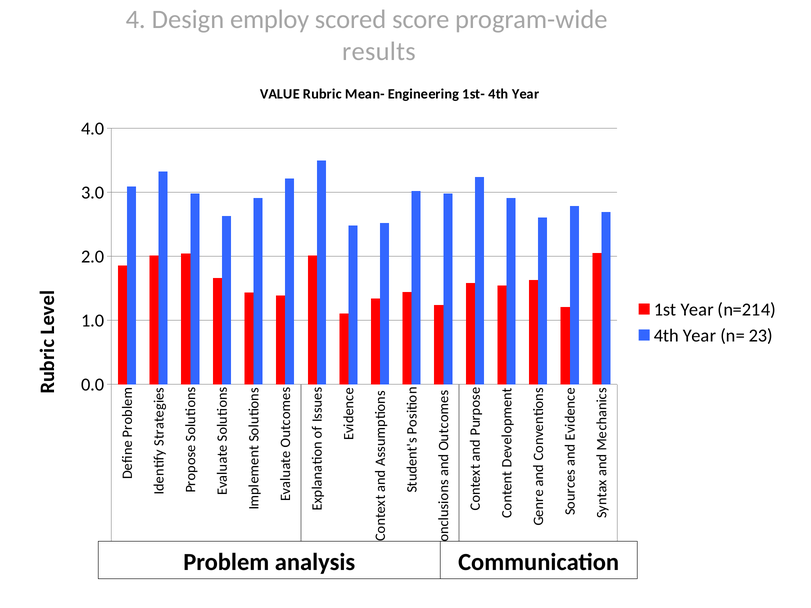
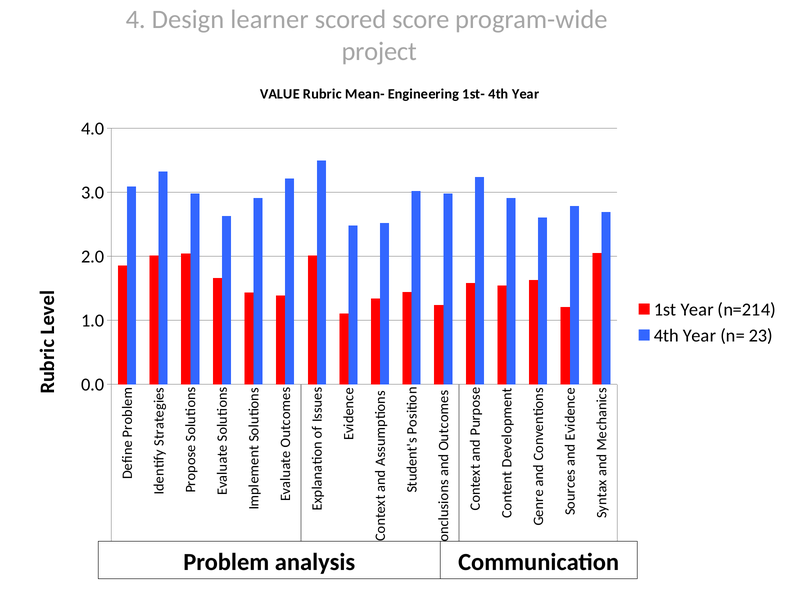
employ: employ -> learner (269, 20)
results: results -> project (379, 52)
